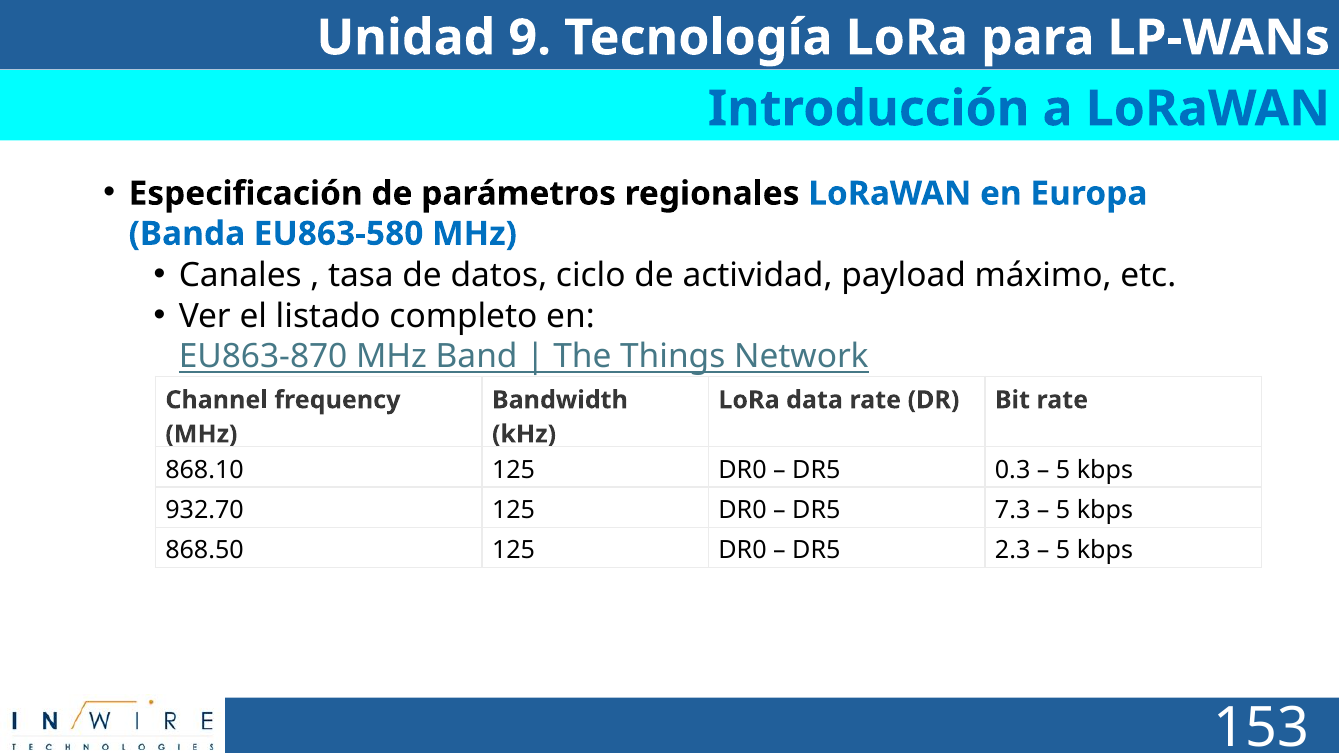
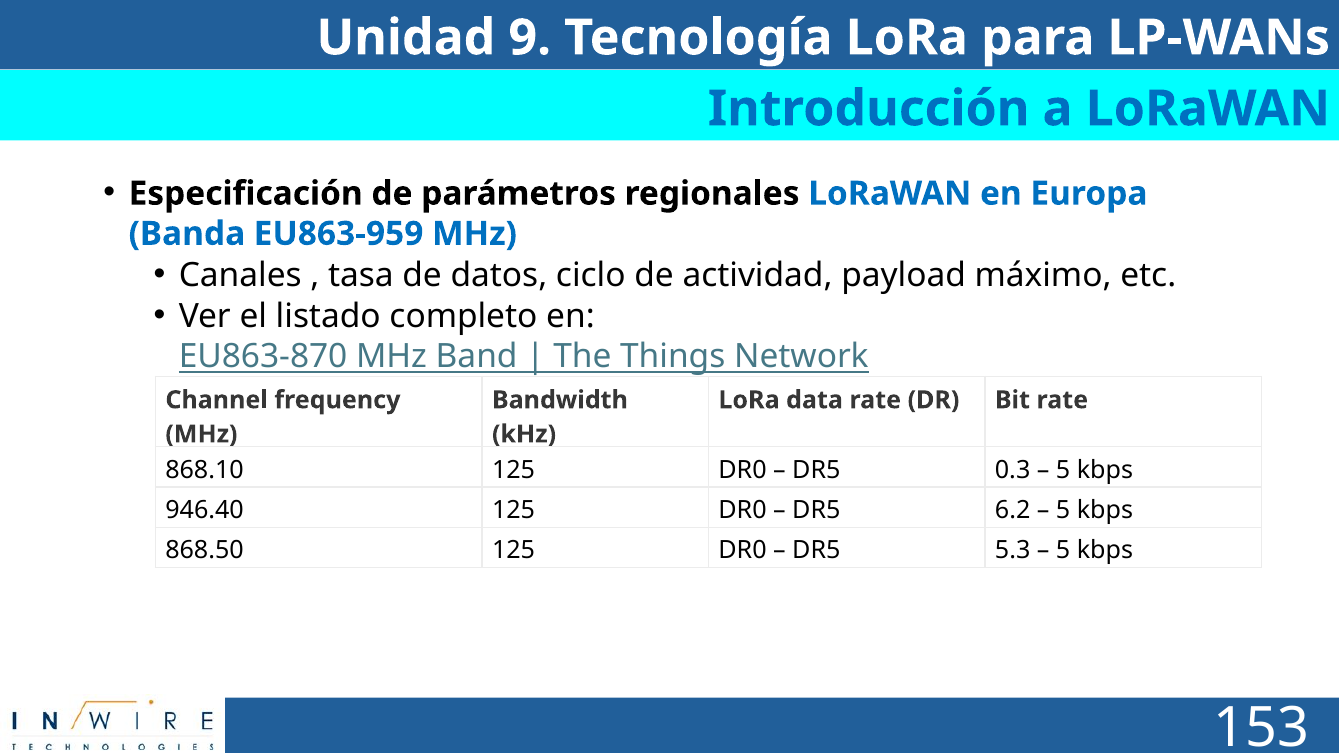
EU863-580: EU863-580 -> EU863-959 (339, 234)
932.70: 932.70 -> 946.40 (205, 511)
7.3: 7.3 -> 6.2 (1013, 511)
2.3: 2.3 -> 5.3 (1013, 551)
